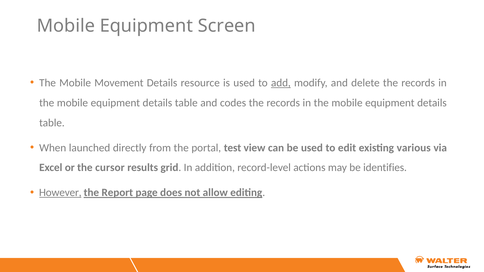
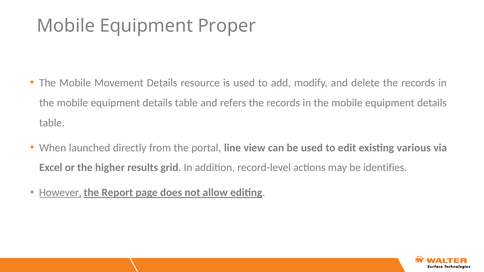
Screen: Screen -> Proper (227, 26)
add underline: present -> none (281, 83)
codes: codes -> refers (233, 103)
test: test -> line (232, 148)
cursor: cursor -> higher (110, 168)
